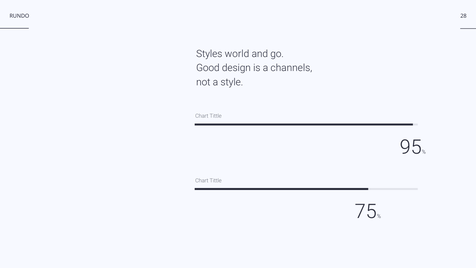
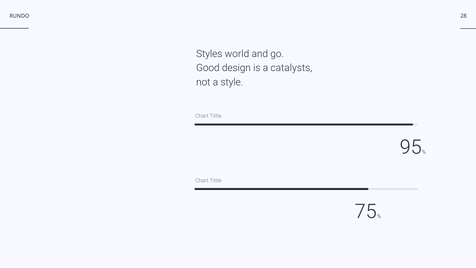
channels: channels -> catalysts (291, 68)
